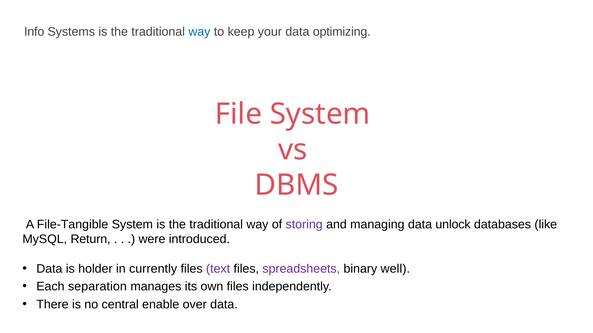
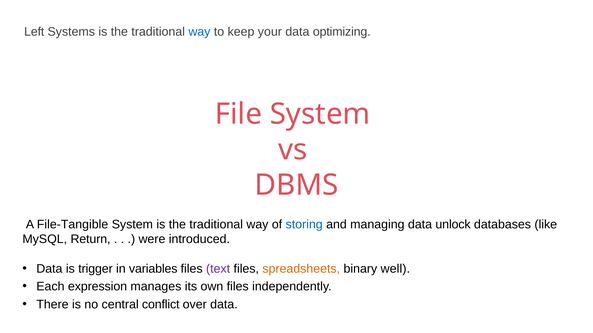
Info: Info -> Left (34, 32)
storing colour: purple -> blue (304, 225)
holder: holder -> trigger (95, 269)
currently: currently -> variables (153, 269)
spreadsheets colour: purple -> orange (301, 269)
separation: separation -> expression (98, 287)
enable: enable -> conflict (161, 305)
